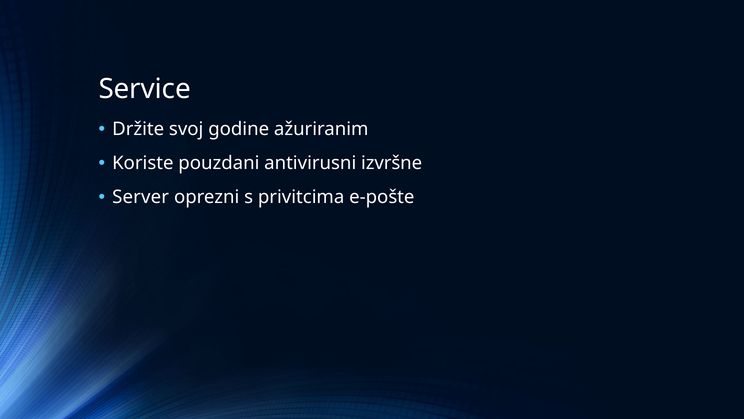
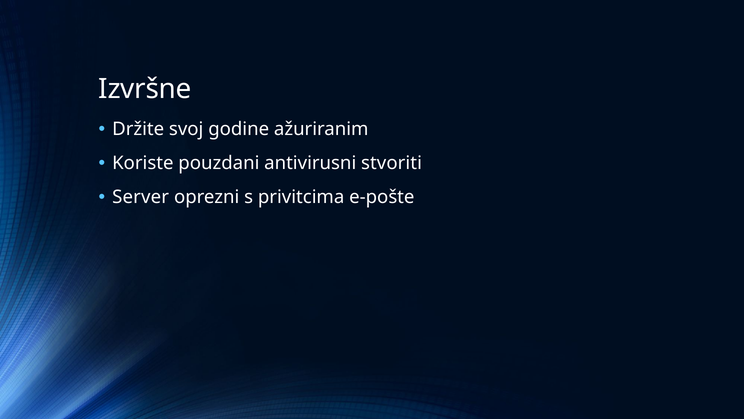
Service: Service -> Izvršne (145, 89)
izvršne: izvršne -> stvoriti (392, 163)
